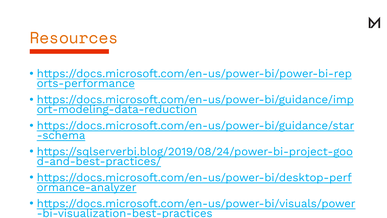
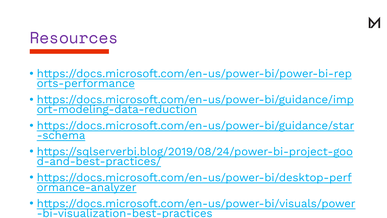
Resources colour: orange -> purple (74, 38)
